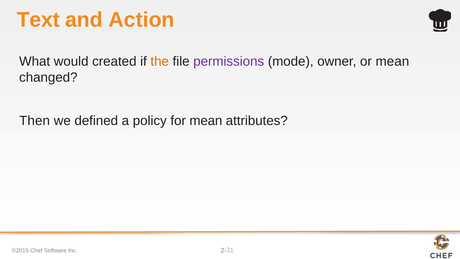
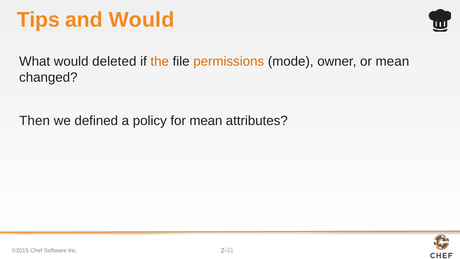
Text: Text -> Tips (38, 20)
and Action: Action -> Would (142, 20)
created: created -> deleted (114, 61)
permissions colour: purple -> orange (229, 61)
